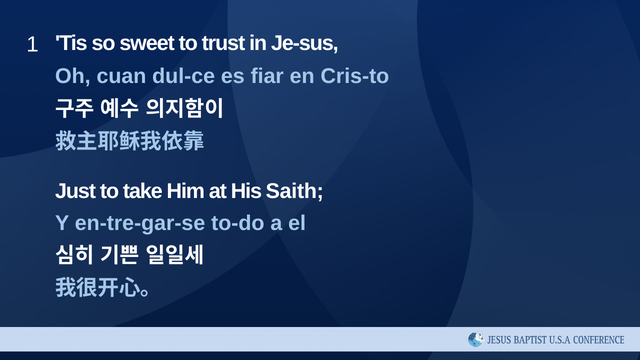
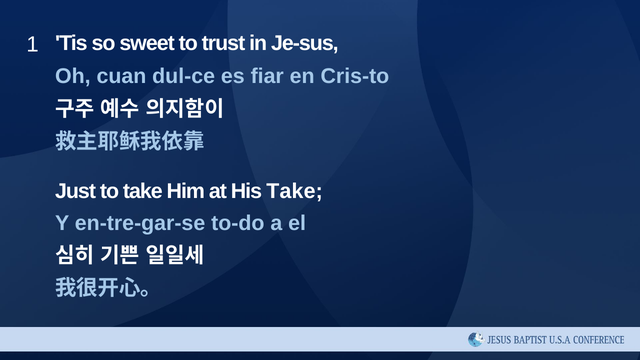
His Saith: Saith -> Take (295, 191)
